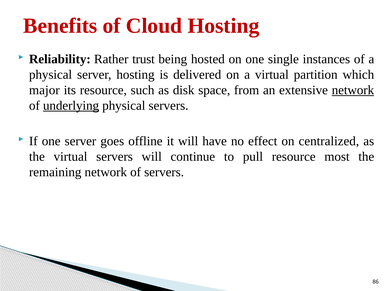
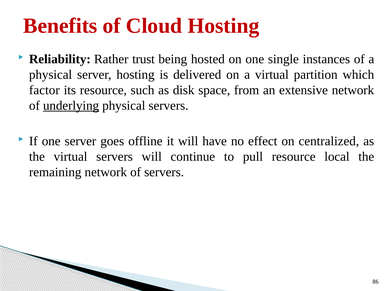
major: major -> factor (44, 90)
network underline: present -> none (353, 90)
most: most -> local (337, 157)
